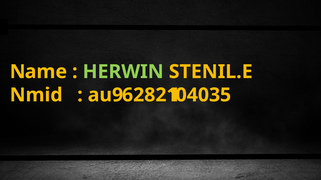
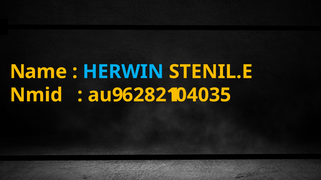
HERWIN colour: light green -> light blue (123, 72)
